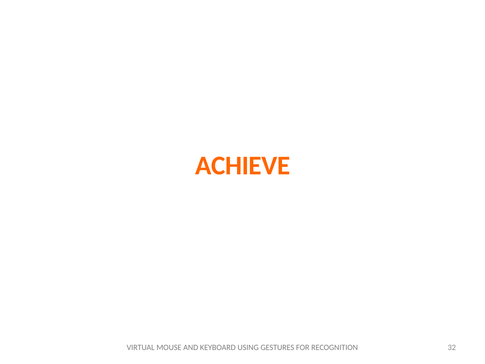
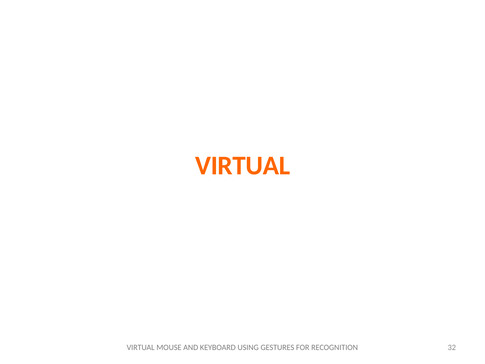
ACHIEVE: ACHIEVE -> VIRTUAL (243, 166)
